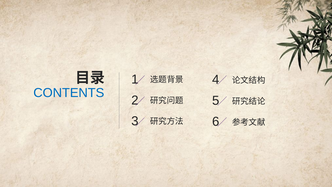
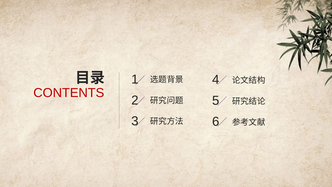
CONTENTS colour: blue -> red (69, 93)
